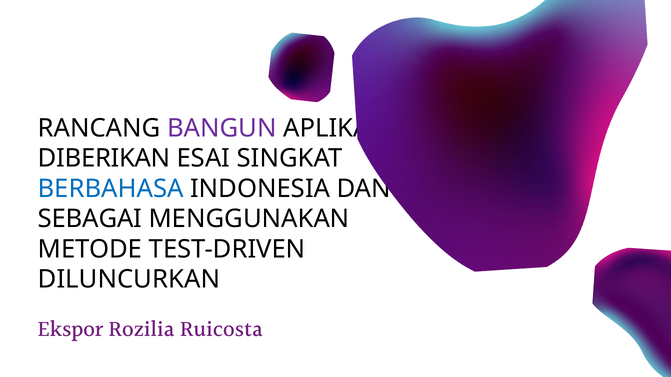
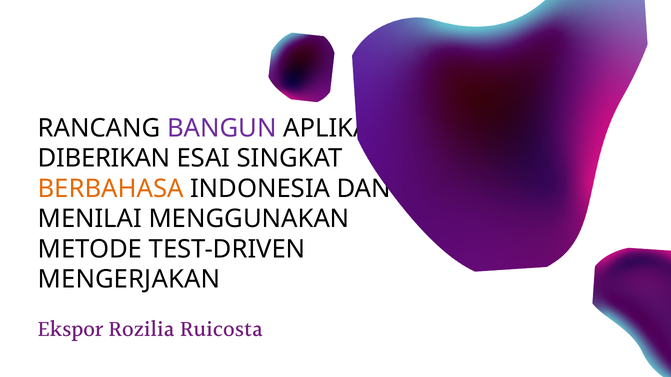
BERBAHASA colour: blue -> orange (111, 189)
SEBAGAI: SEBAGAI -> MENILAI (90, 219)
DILUNCURKAN: DILUNCURKAN -> MENGERJAKAN (129, 280)
